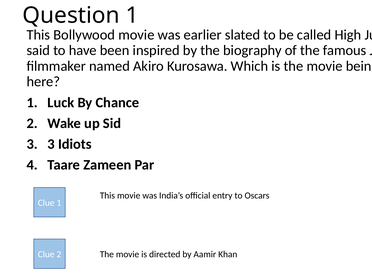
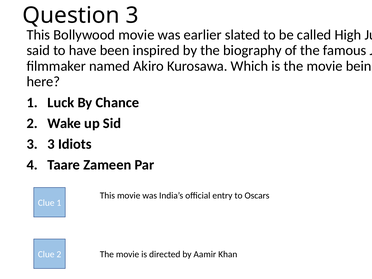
Question 1: 1 -> 3 (132, 15)
